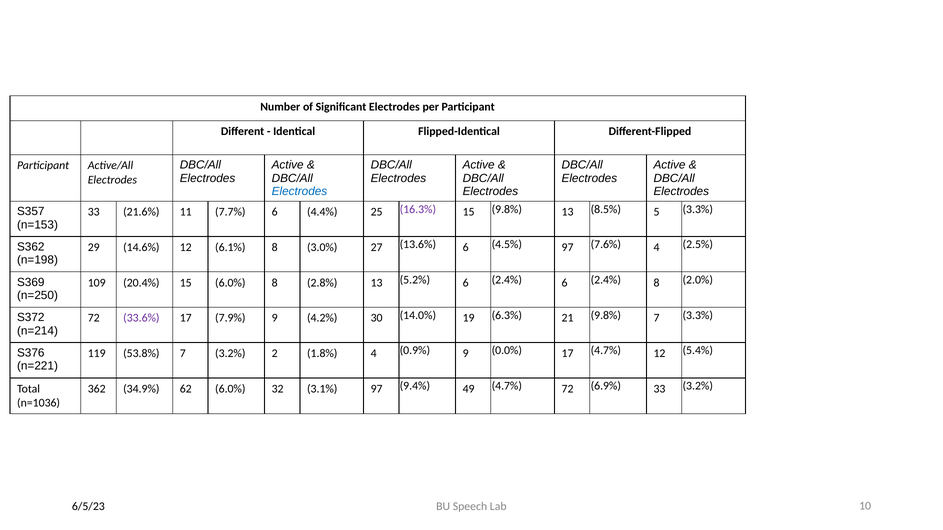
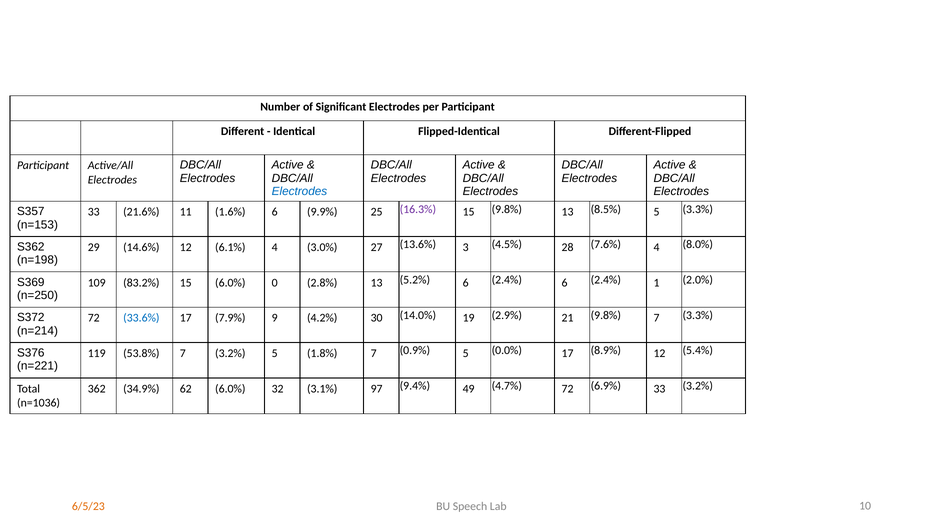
7.7%: 7.7% -> 1.6% (230, 212)
4.4%: 4.4% -> 9.9% (322, 212)
6.1% 8: 8 -> 4 (275, 248)
13.6% 6: 6 -> 3 (466, 248)
4.5% 97: 97 -> 28 (568, 248)
2.5%: 2.5% -> 8.0% (698, 245)
20.4%: 20.4% -> 83.2% (141, 283)
6.0% 8: 8 -> 0 (275, 283)
2.4% 8: 8 -> 1 (657, 283)
33.6% colour: purple -> blue (141, 318)
6.3%: 6.3% -> 2.9% (507, 316)
3.2% 2: 2 -> 5 (275, 354)
1.8% 4: 4 -> 7 (374, 354)
0.9% 9: 9 -> 5 (466, 354)
17 4.7%: 4.7% -> 8.9% (606, 351)
6/5/23 colour: black -> orange (88, 507)
